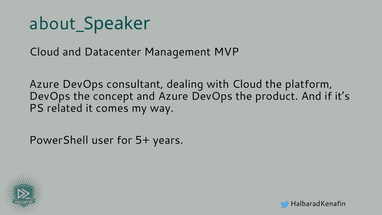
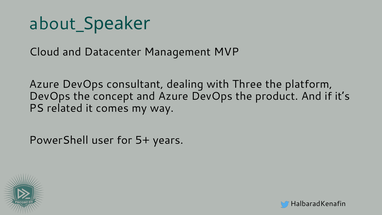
with Cloud: Cloud -> Three (247, 84)
